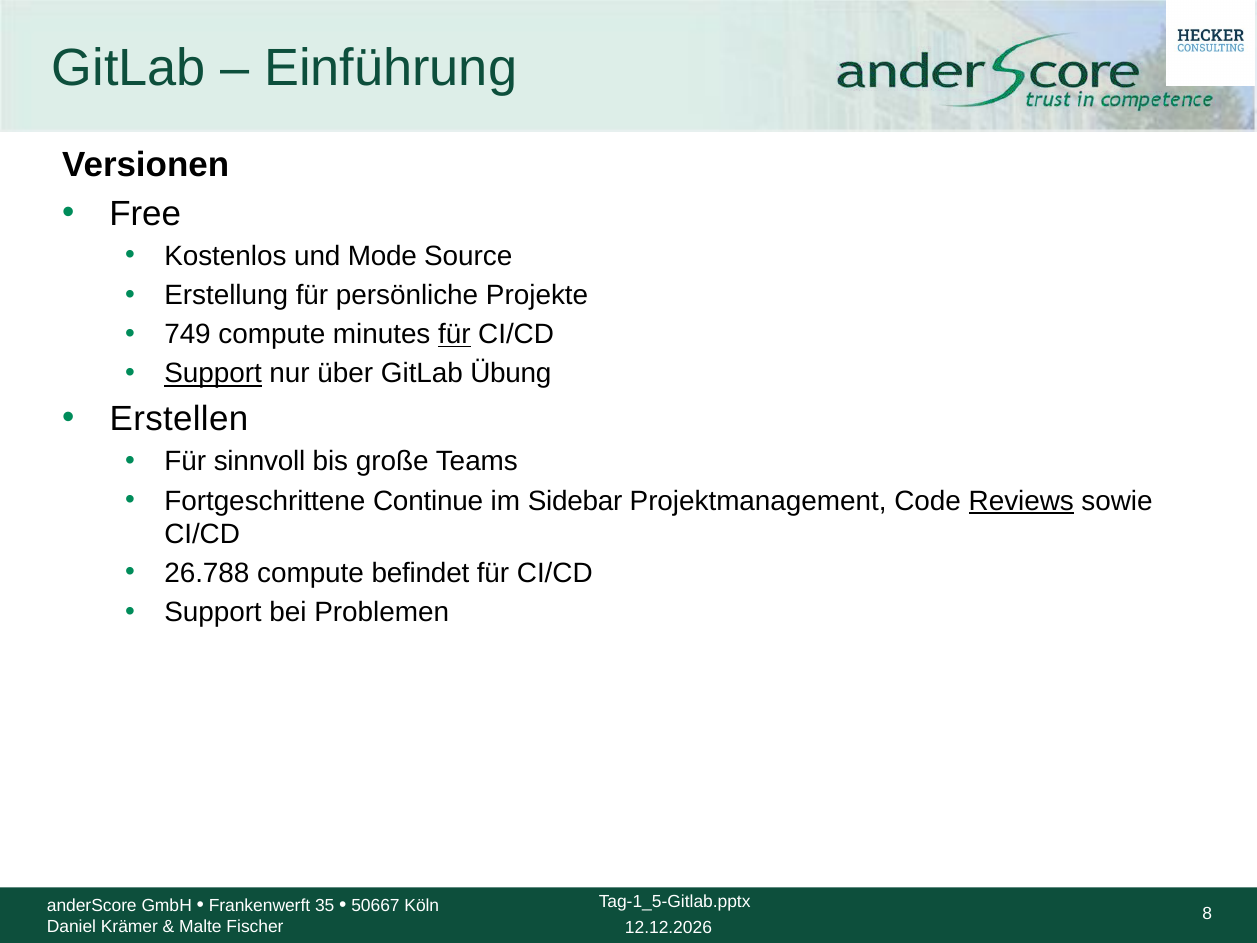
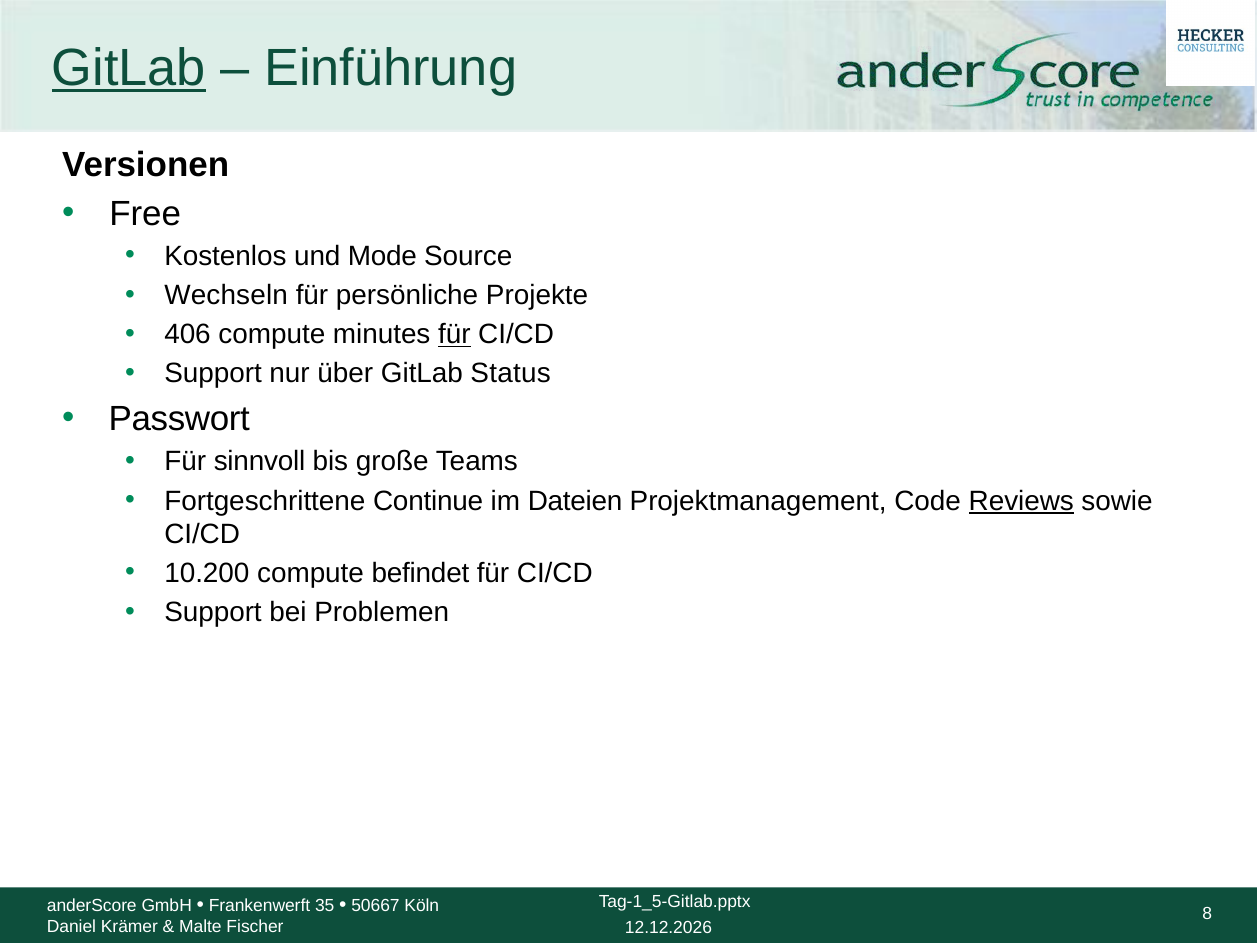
GitLab underline: none -> present (129, 68)
Erstellung: Erstellung -> Wechseln (226, 295)
749: 749 -> 406 (188, 334)
Support underline: present -> none (213, 374)
Übung: Übung -> Status (511, 374)
Erstellen: Erstellen -> Passwort (179, 419)
Sidebar: Sidebar -> Dateien (575, 501)
26.788: 26.788 -> 10.200 (207, 573)
